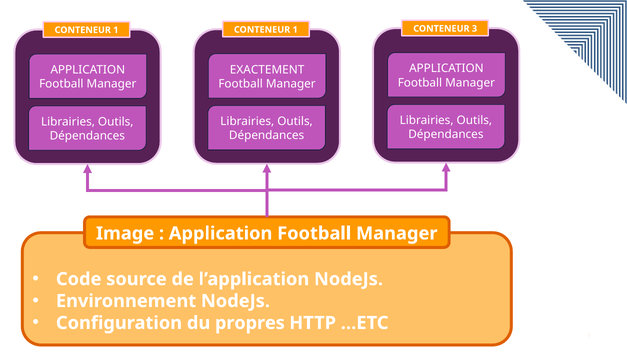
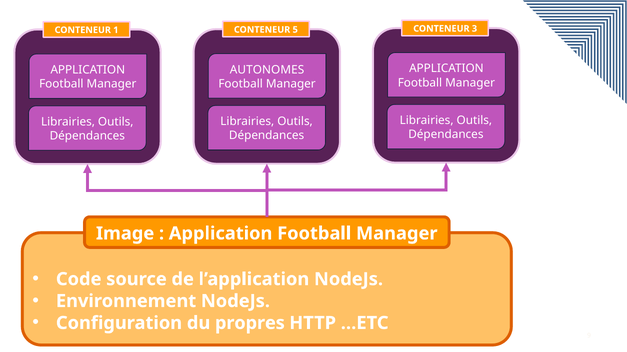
1: 1 -> 5 (295, 30)
EXACTEMENT: EXACTEMENT -> AUTONOMES (267, 70)
